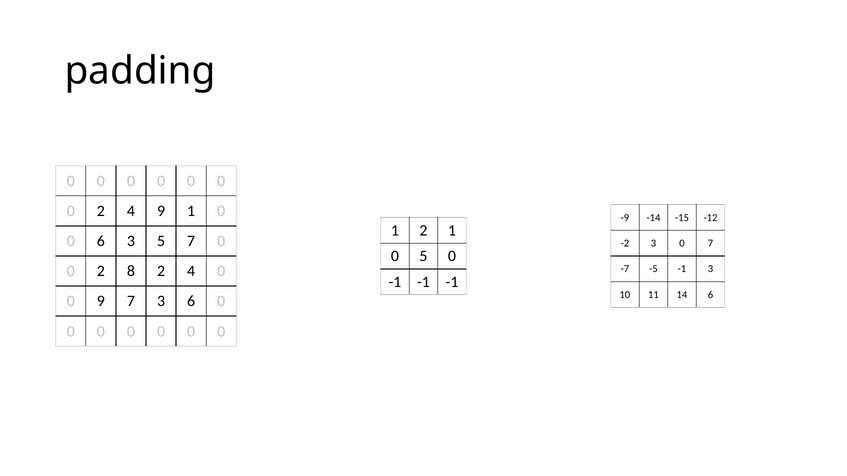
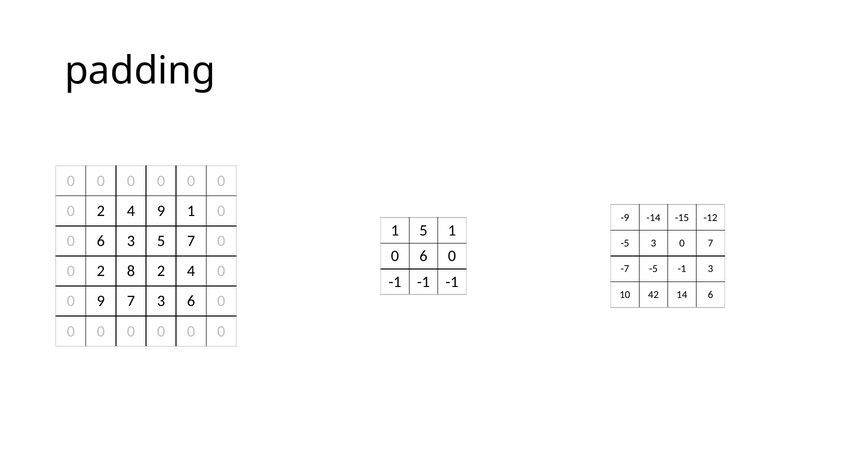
1 2: 2 -> 5 (423, 231)
-2: -2 -> -5 (625, 243)
5: 5 -> 6 (423, 256)
11: 11 -> 42 (653, 295)
